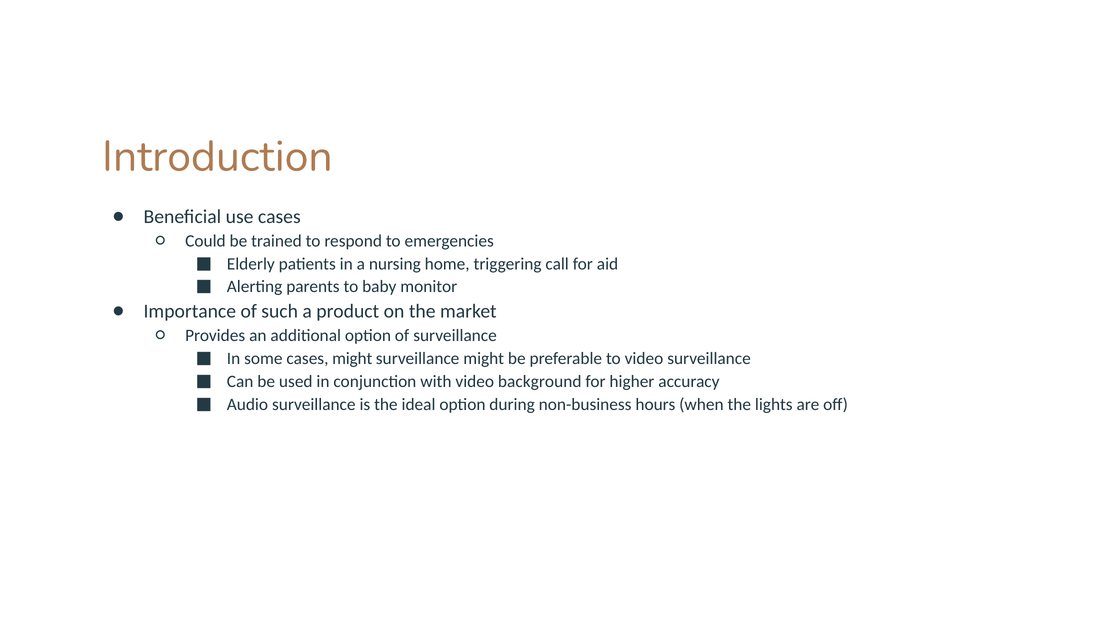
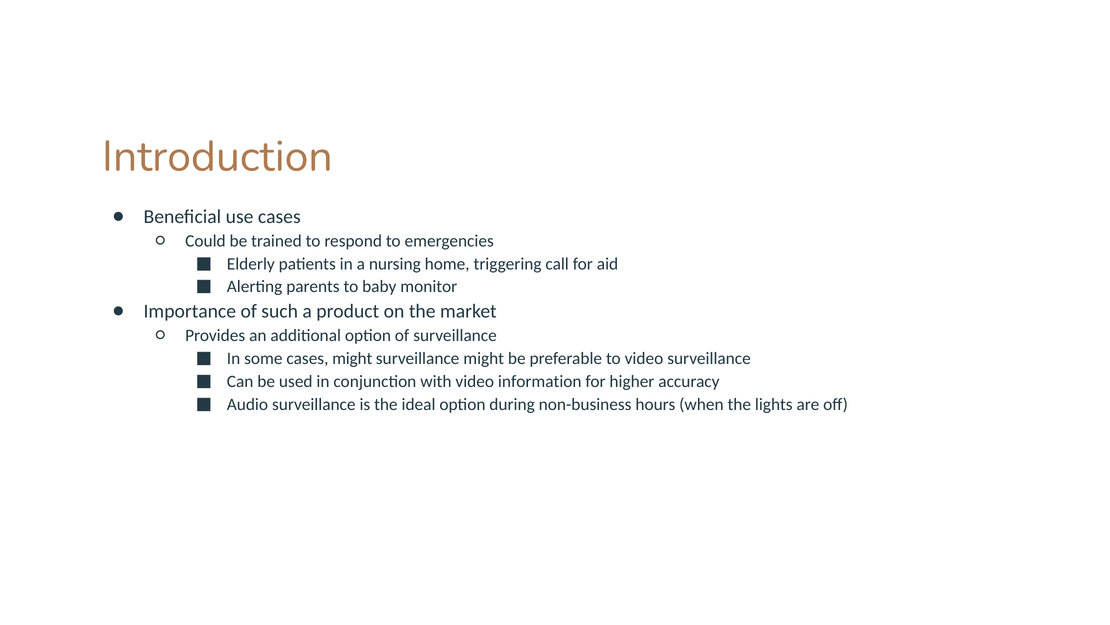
background: background -> information (540, 381)
